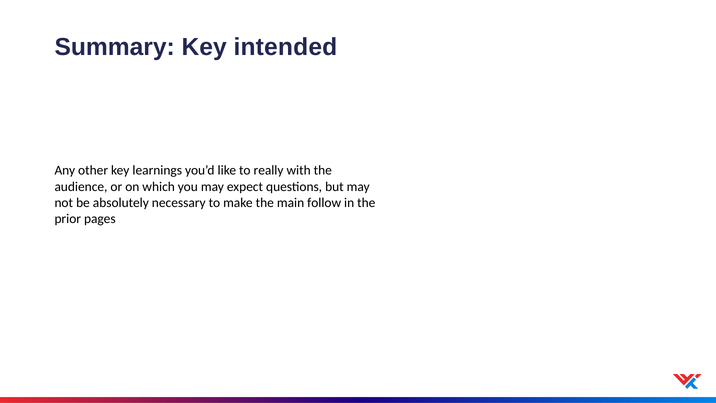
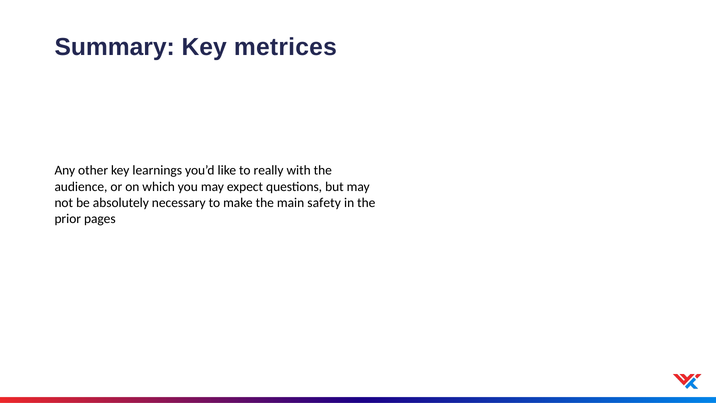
intended: intended -> metrices (285, 47)
follow: follow -> safety (324, 203)
